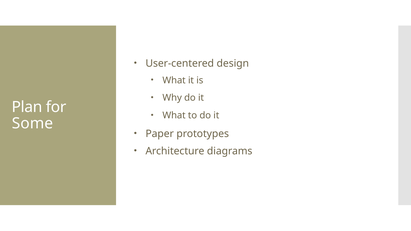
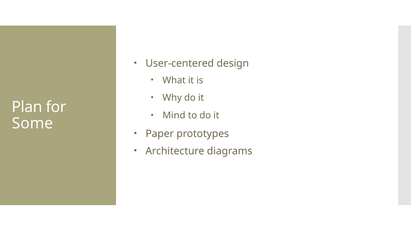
What: What -> Mind (174, 116)
